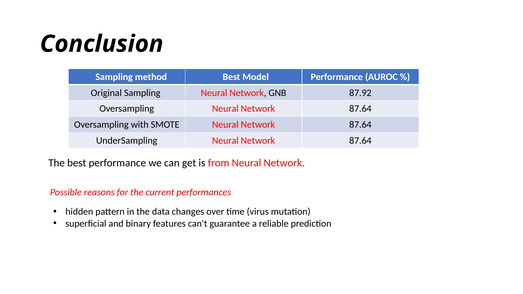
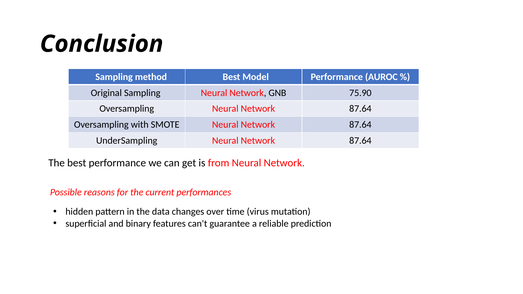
87.92: 87.92 -> 75.90 (360, 93)
